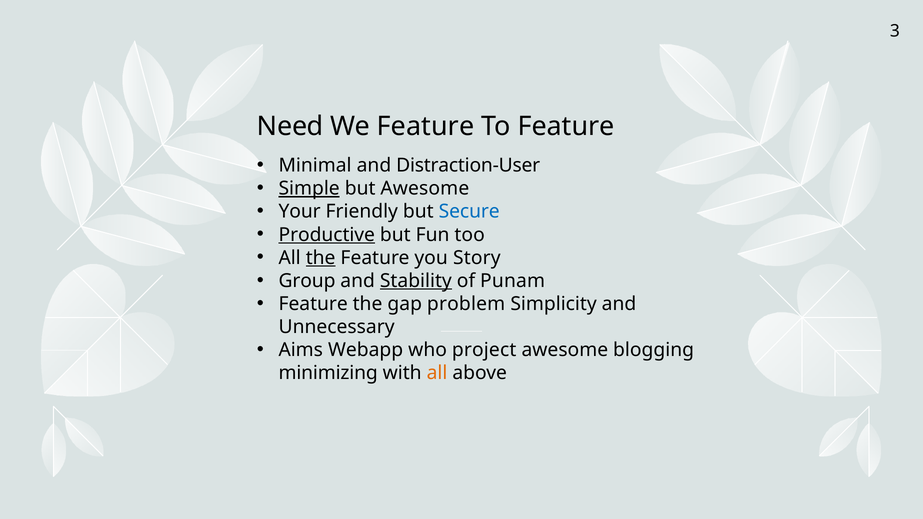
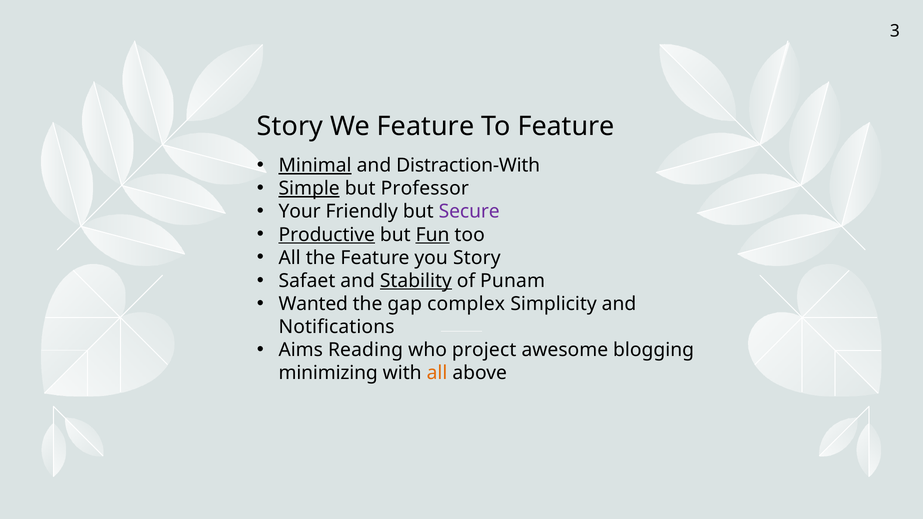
Need: Need -> Story (290, 126)
Minimal underline: none -> present (315, 165)
Distraction-User: Distraction-User -> Distraction-With (468, 165)
but Awesome: Awesome -> Professor (425, 189)
Secure colour: blue -> purple (469, 212)
Fun underline: none -> present (433, 235)
the underline: present -> none (321, 258)
Group: Group -> Safaet (307, 281)
Feature: Feature -> Wanted (313, 304)
problem: problem -> complex (466, 304)
Unnecessary: Unnecessary -> Notifications (337, 327)
Webapp: Webapp -> Reading (366, 350)
